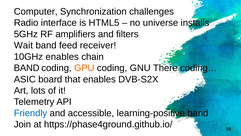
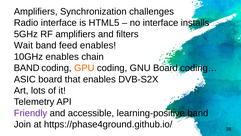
Computer: Computer -> Amplifiers (36, 12)
no universe: universe -> interface (161, 23)
feed receiver: receiver -> enables (98, 45)
GNU There: There -> Board (165, 68)
Friendly colour: blue -> purple (30, 113)
